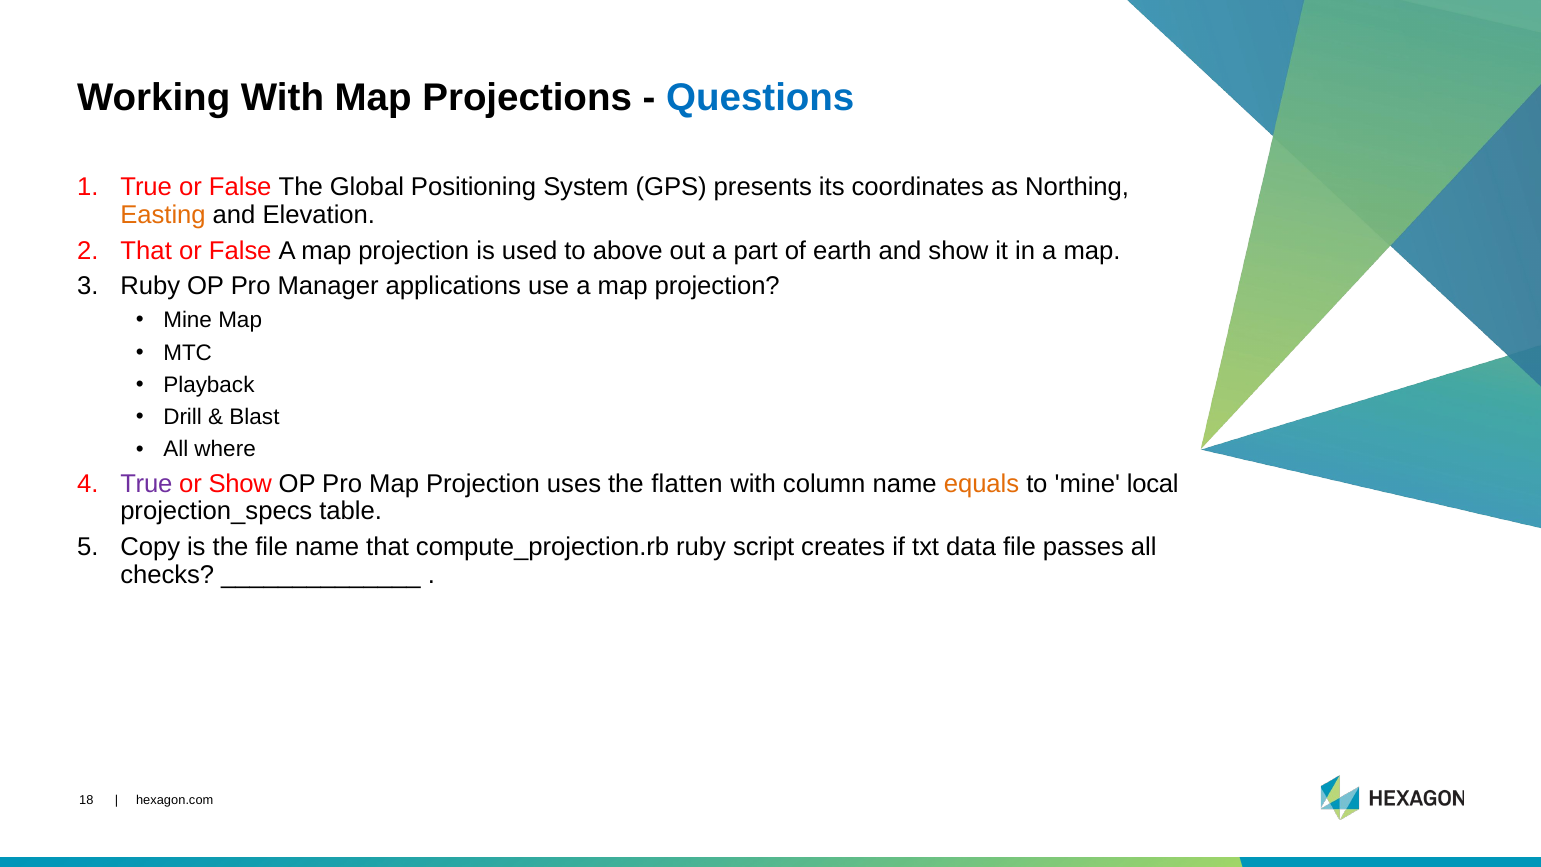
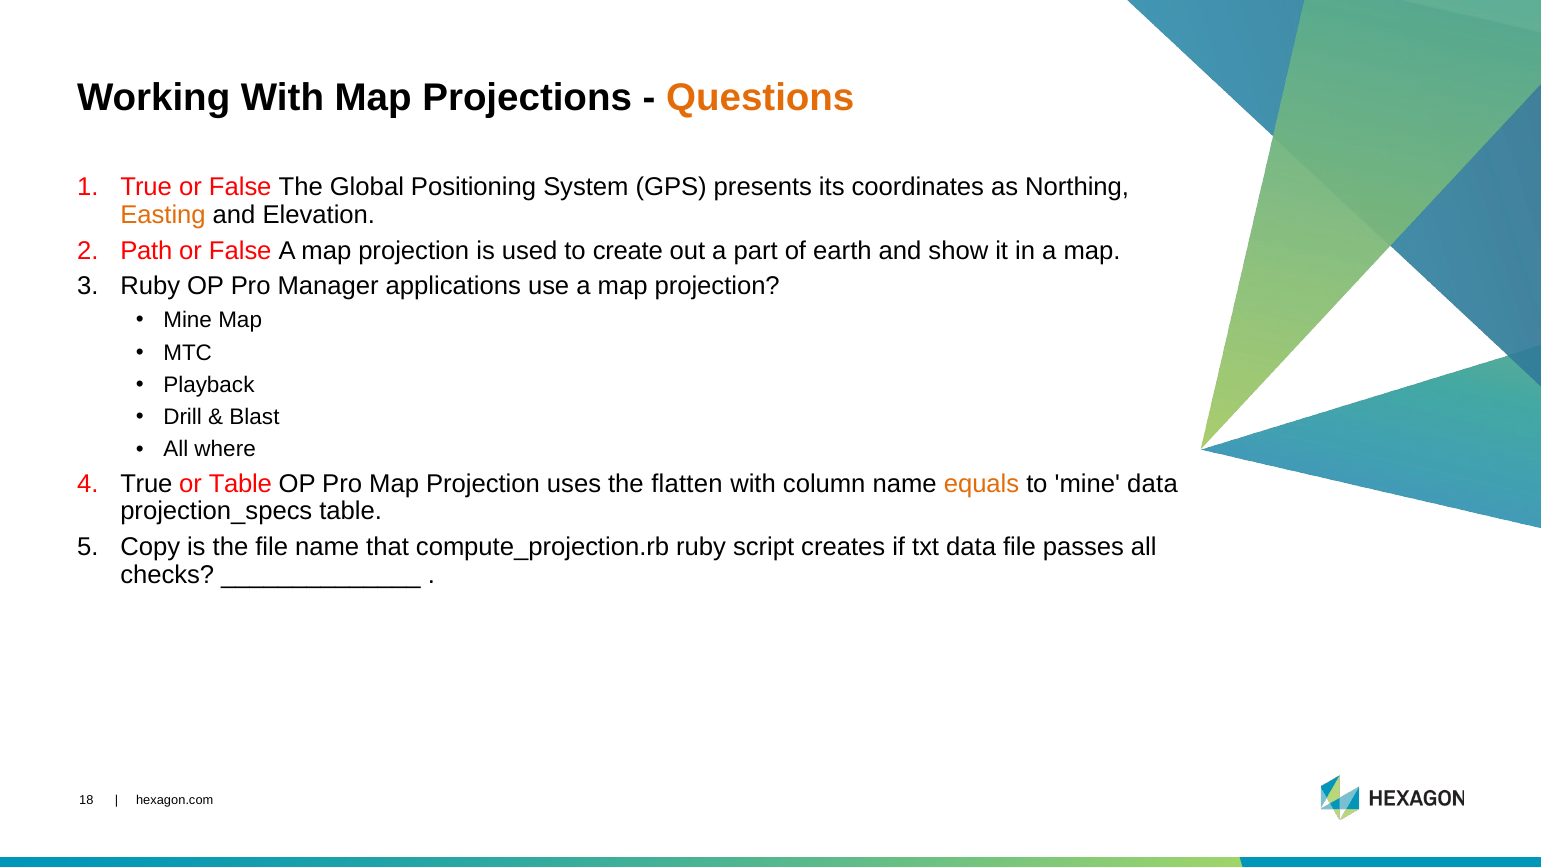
Questions colour: blue -> orange (760, 98)
That: That -> Path (146, 250)
above: above -> create (628, 250)
True colour: purple -> black (146, 483)
or Show: Show -> Table (240, 483)
mine local: local -> data (1153, 483)
